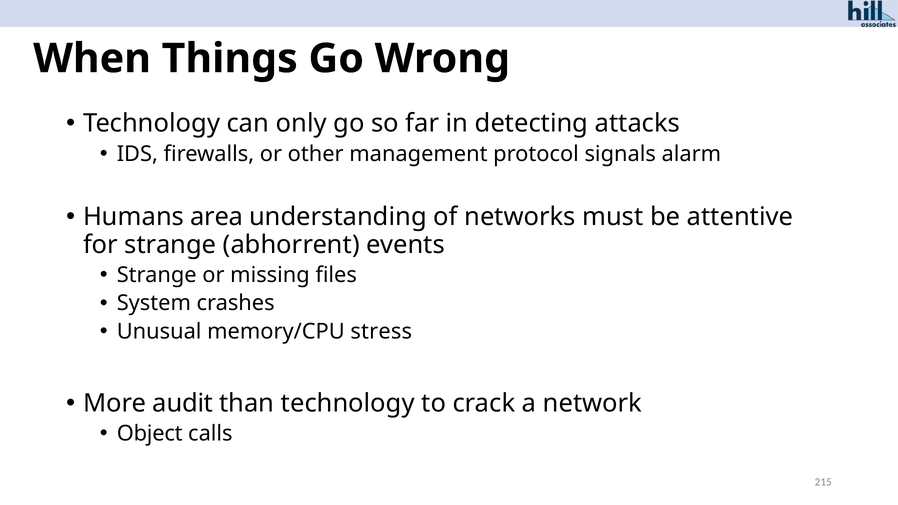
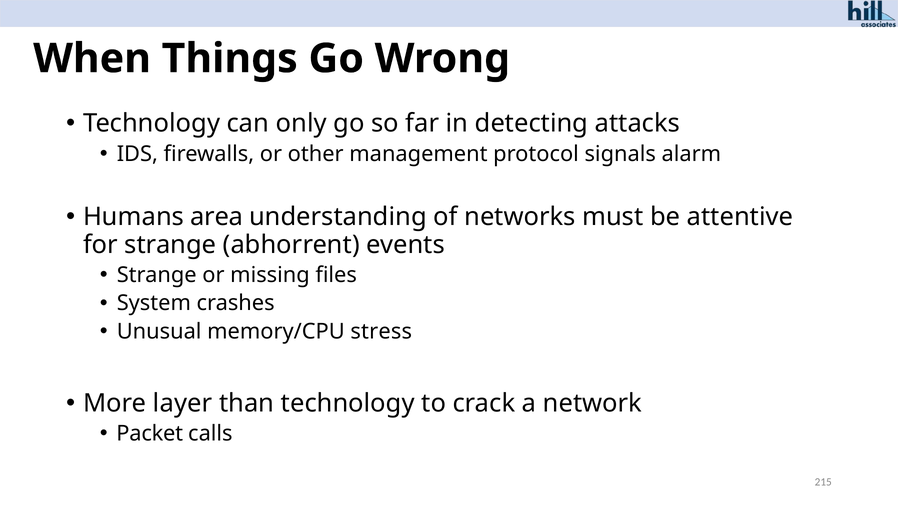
audit: audit -> layer (183, 403)
Object: Object -> Packet (150, 434)
